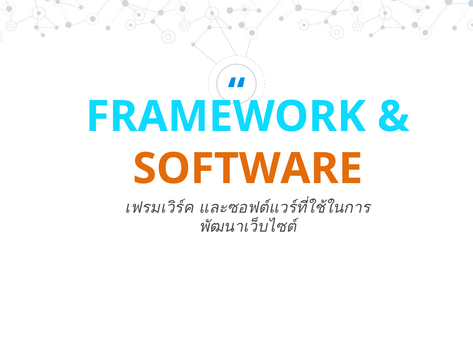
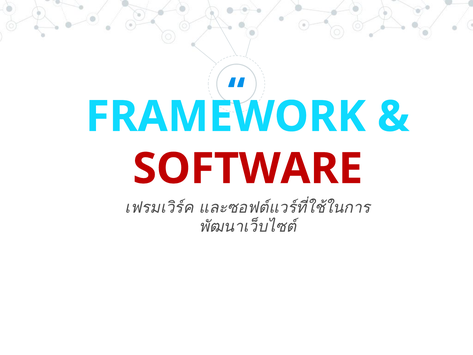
SOFTWARE colour: orange -> red (248, 169)
